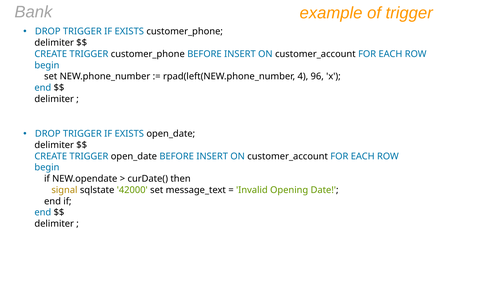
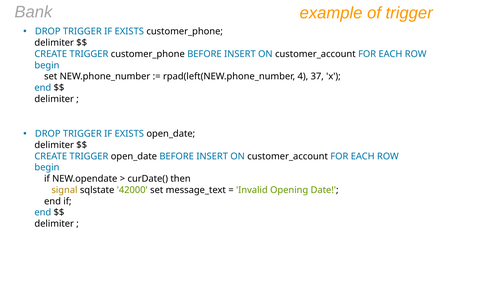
96: 96 -> 37 (317, 76)
